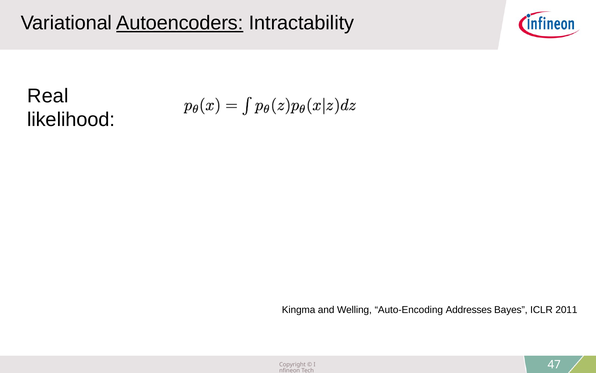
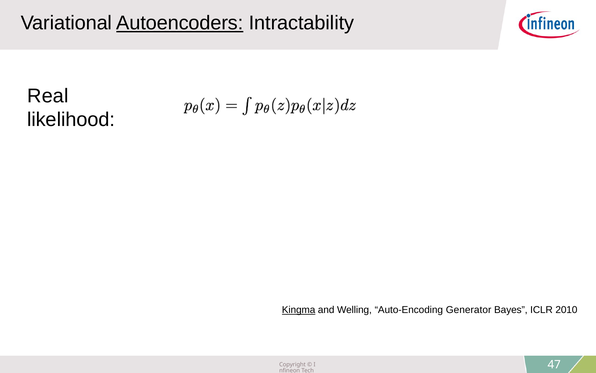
Kingma underline: none -> present (299, 310)
Addresses: Addresses -> Generator (469, 310)
2011: 2011 -> 2010 (566, 310)
